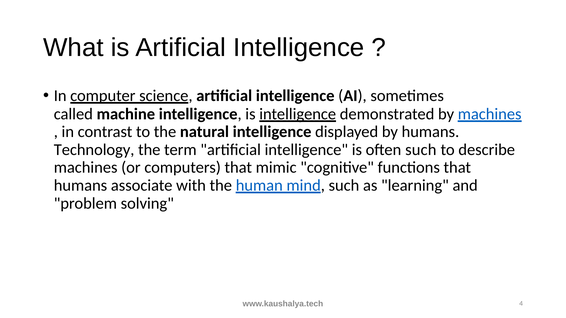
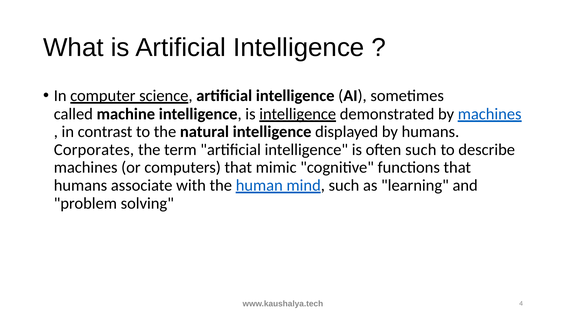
Technology: Technology -> Corporates (94, 150)
